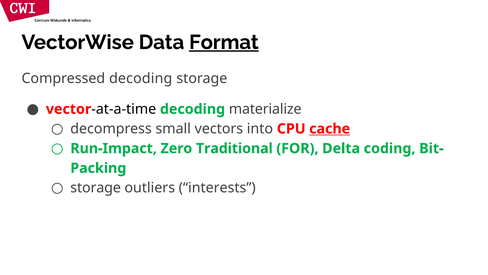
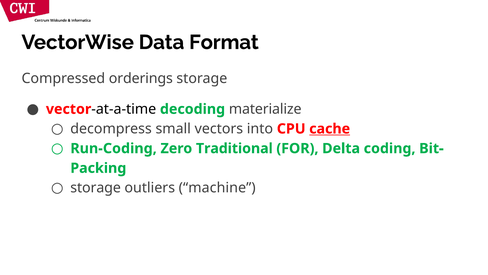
Format underline: present -> none (224, 42)
Compressed decoding: decoding -> orderings (141, 78)
Run-Impact: Run-Impact -> Run-Coding (114, 148)
interests: interests -> machine (217, 187)
